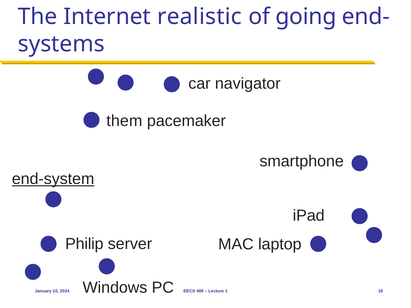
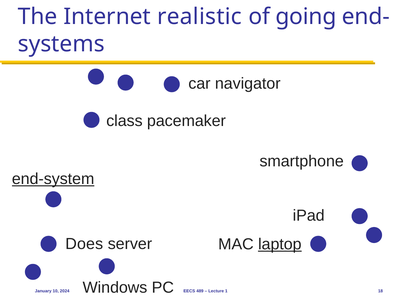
them: them -> class (124, 121)
Philip: Philip -> Does (84, 244)
laptop underline: none -> present (280, 245)
